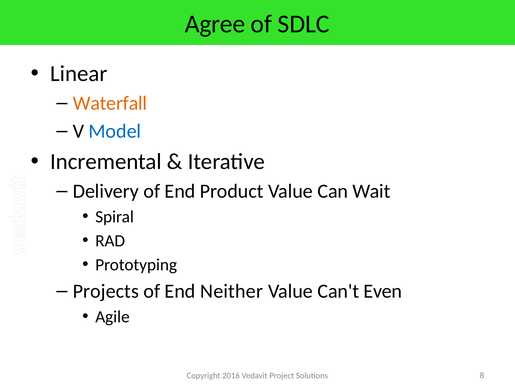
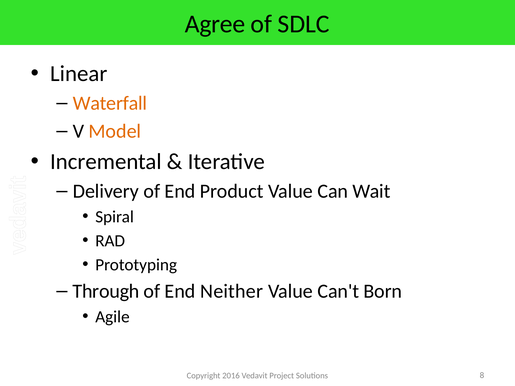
Model colour: blue -> orange (115, 131)
Projects: Projects -> Through (106, 291)
Even: Even -> Born (383, 291)
